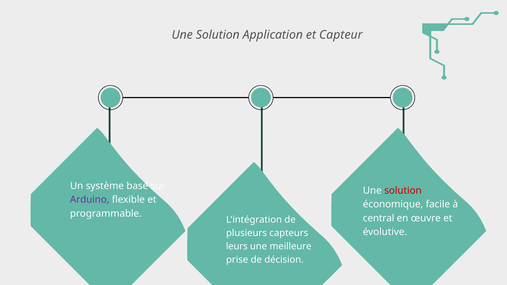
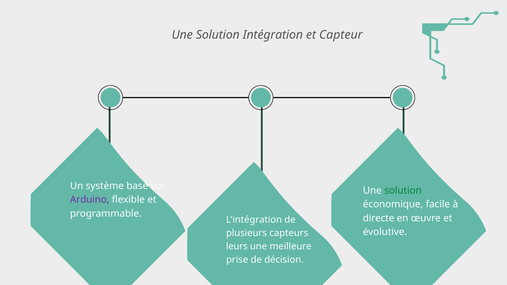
Application: Application -> Intégration (273, 35)
solution colour: red -> green (403, 191)
central: central -> directe (379, 218)
